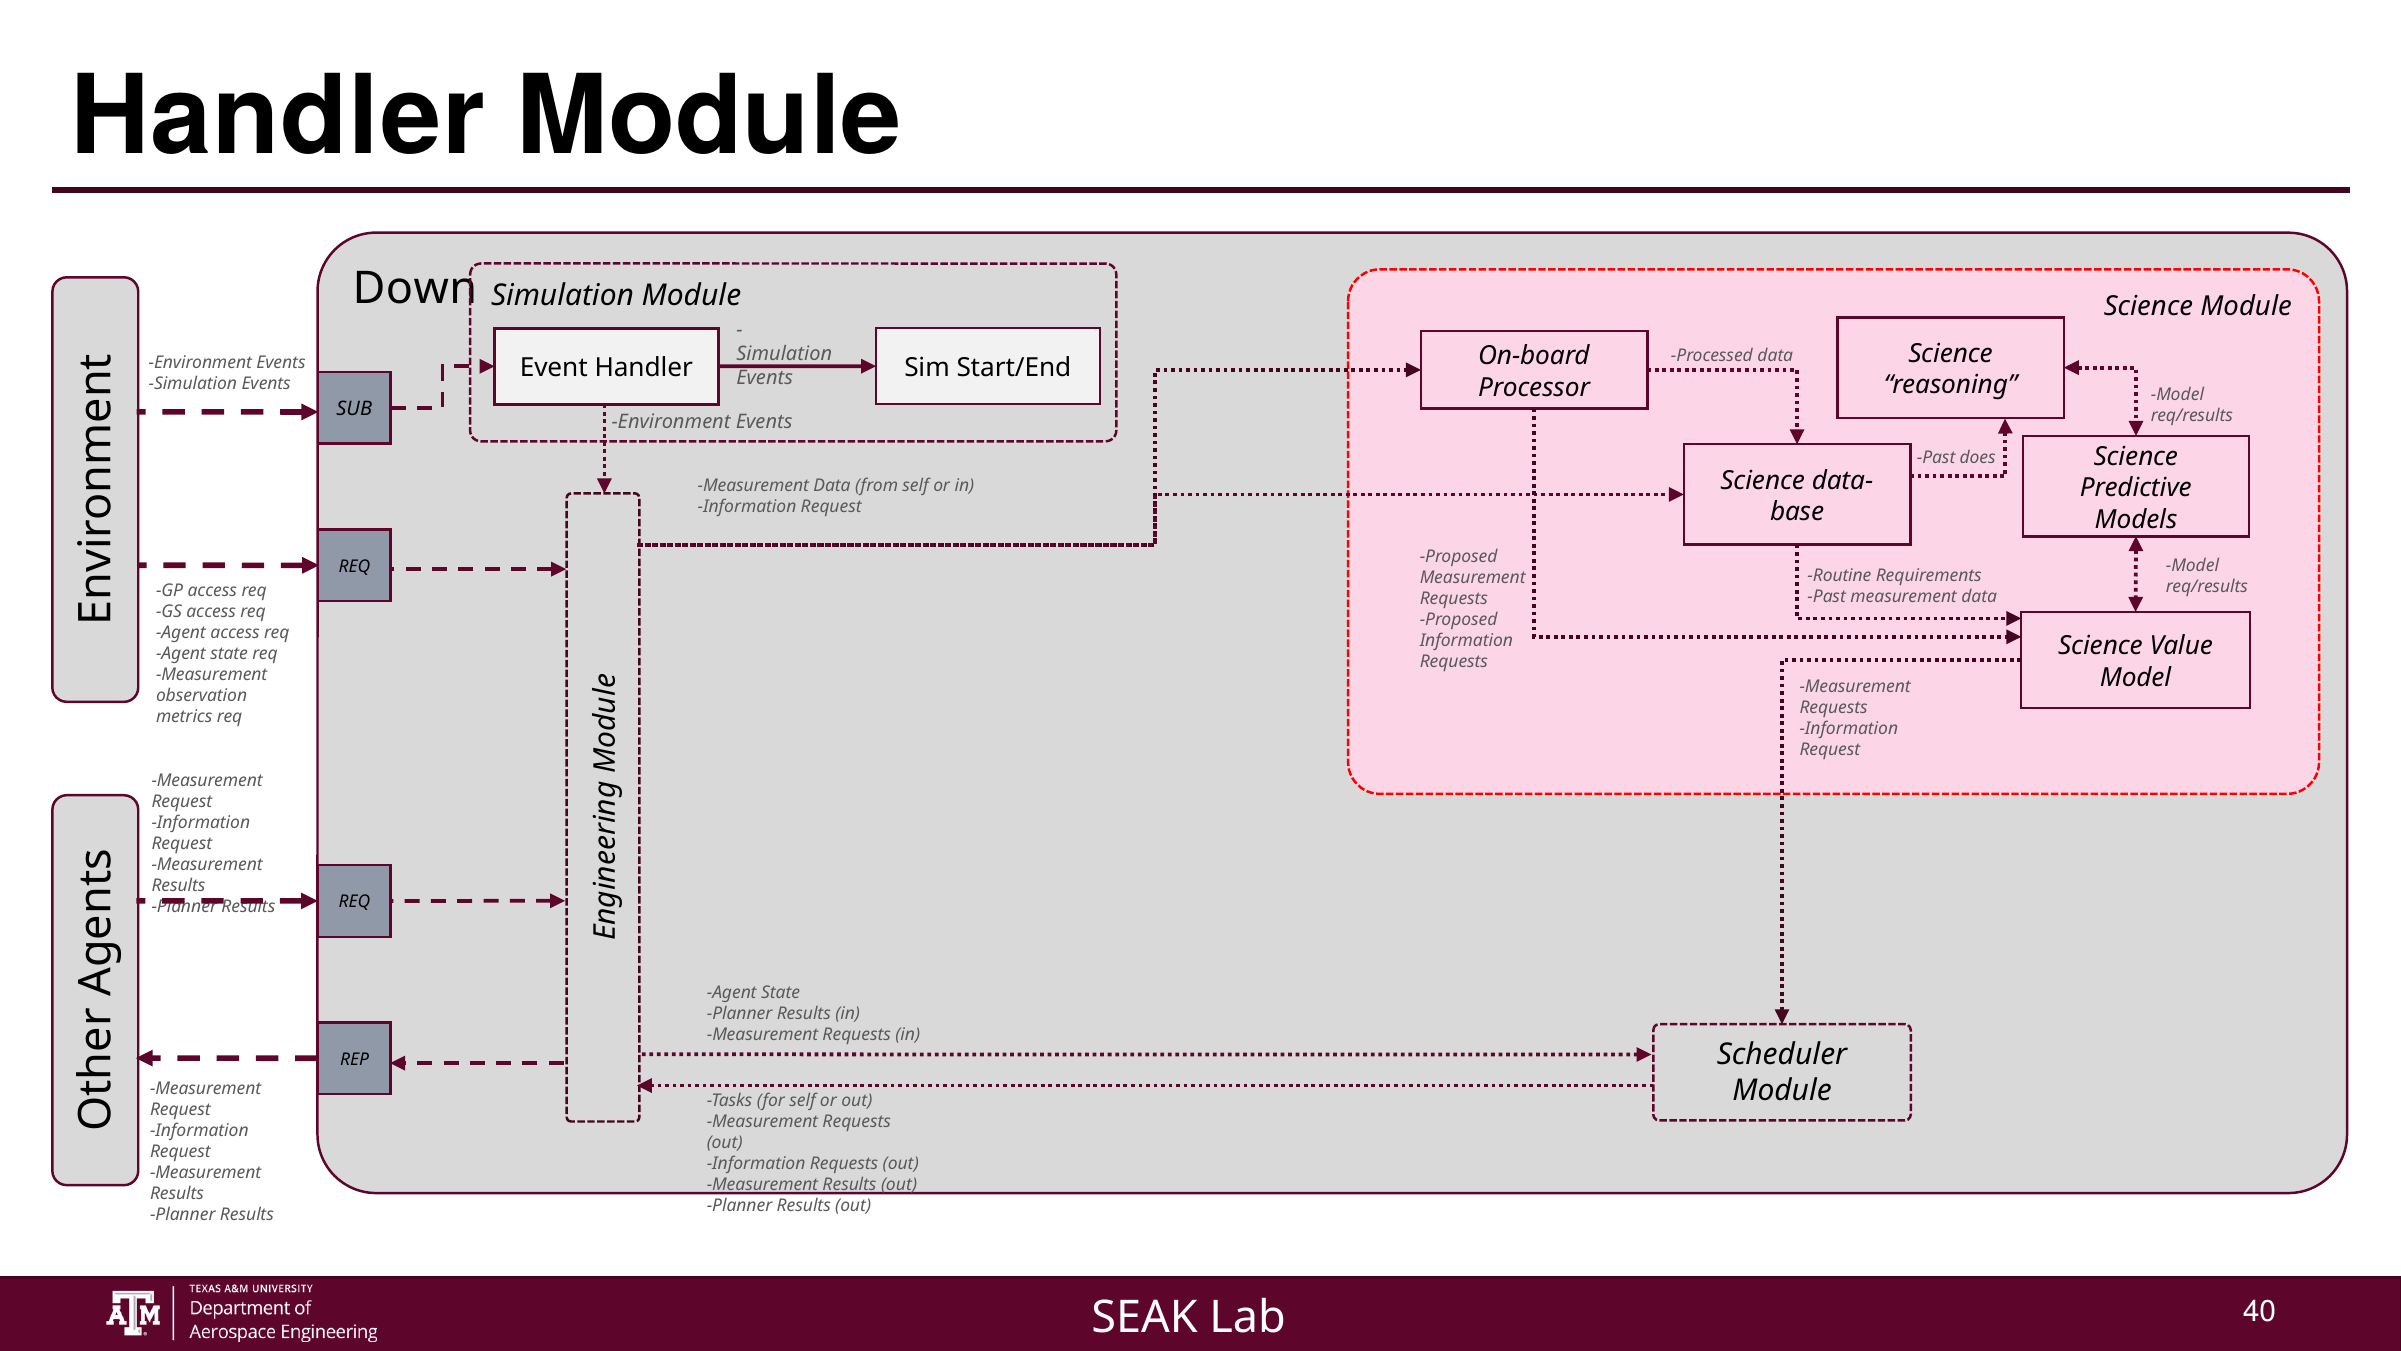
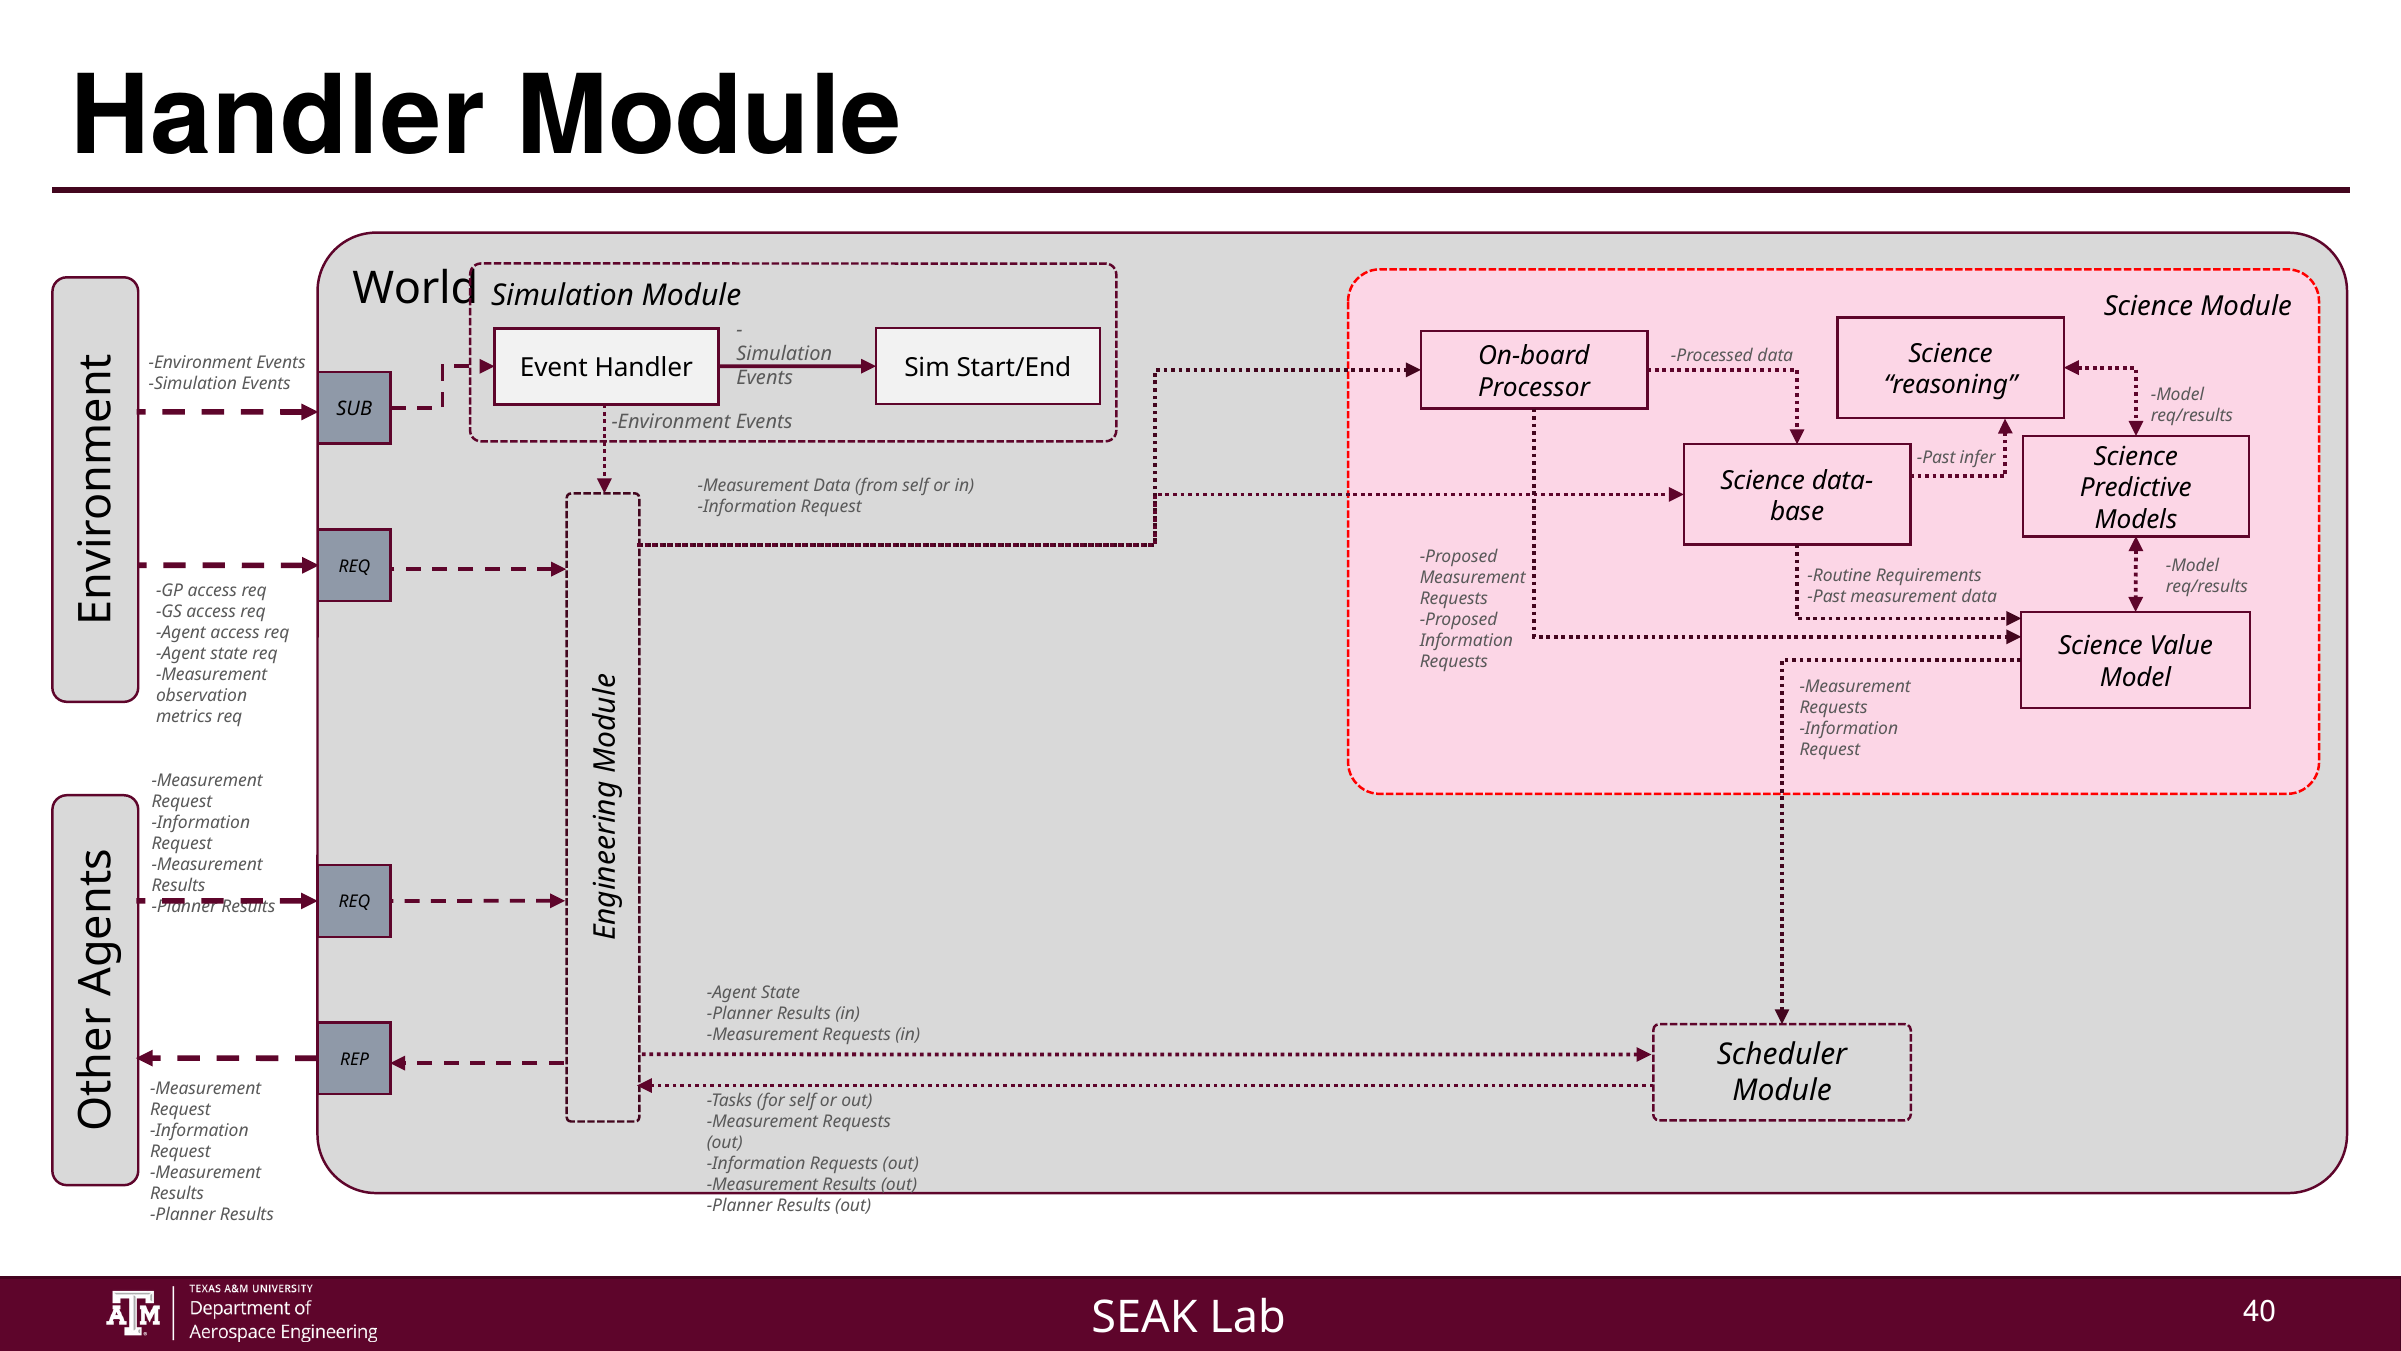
Down: Down -> World (415, 289)
does: does -> infer (1978, 457)
